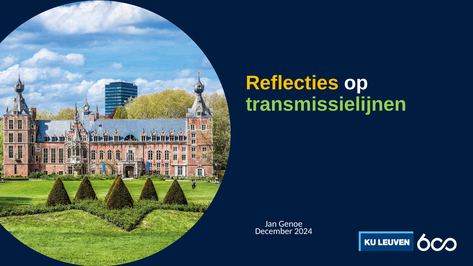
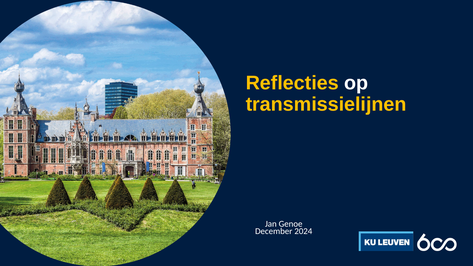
transmissielijnen colour: light green -> yellow (326, 104)
